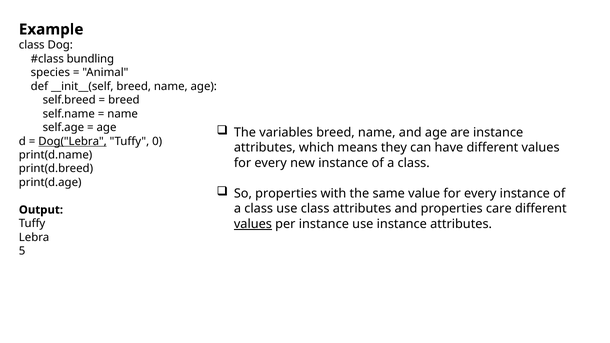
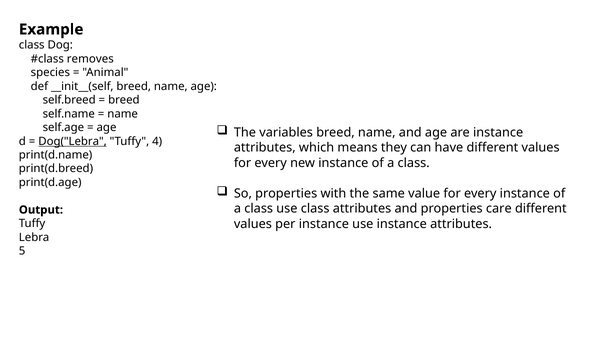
bundling: bundling -> removes (90, 59)
0: 0 -> 4 (157, 141)
values underline: present -> none (253, 224)
